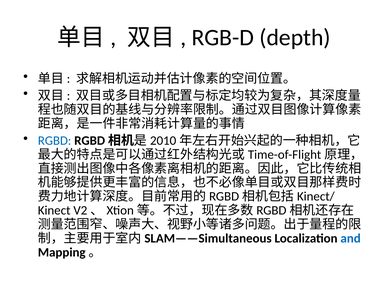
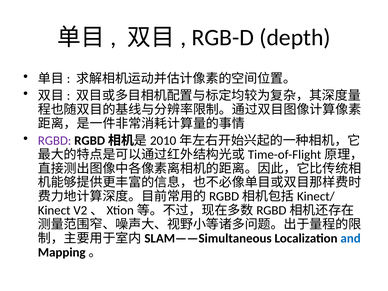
RGBD colour: blue -> purple (55, 141)
